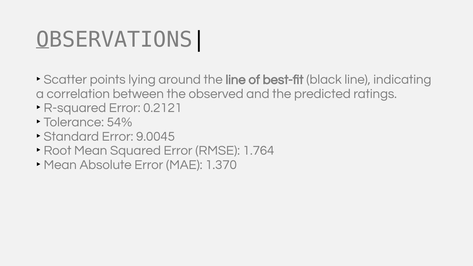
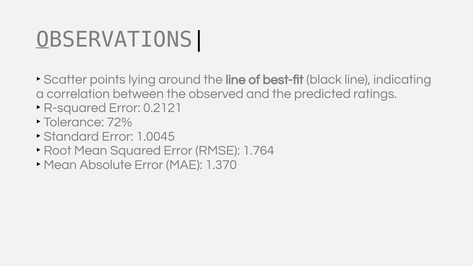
54%: 54% -> 72% (120, 122)
9.0045: 9.0045 -> 1.0045 (156, 136)
